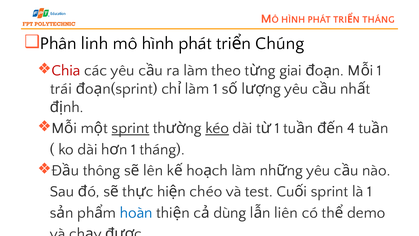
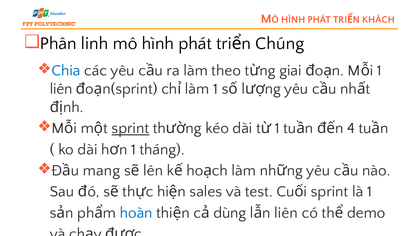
THÁNG: THÁNG -> KHÁCH (378, 19)
Chia colour: red -> blue (66, 70)
trái: trái -> liên (61, 89)
kéo underline: present -> none (217, 128)
thông: thông -> mang (101, 170)
chéo: chéo -> sales (206, 191)
